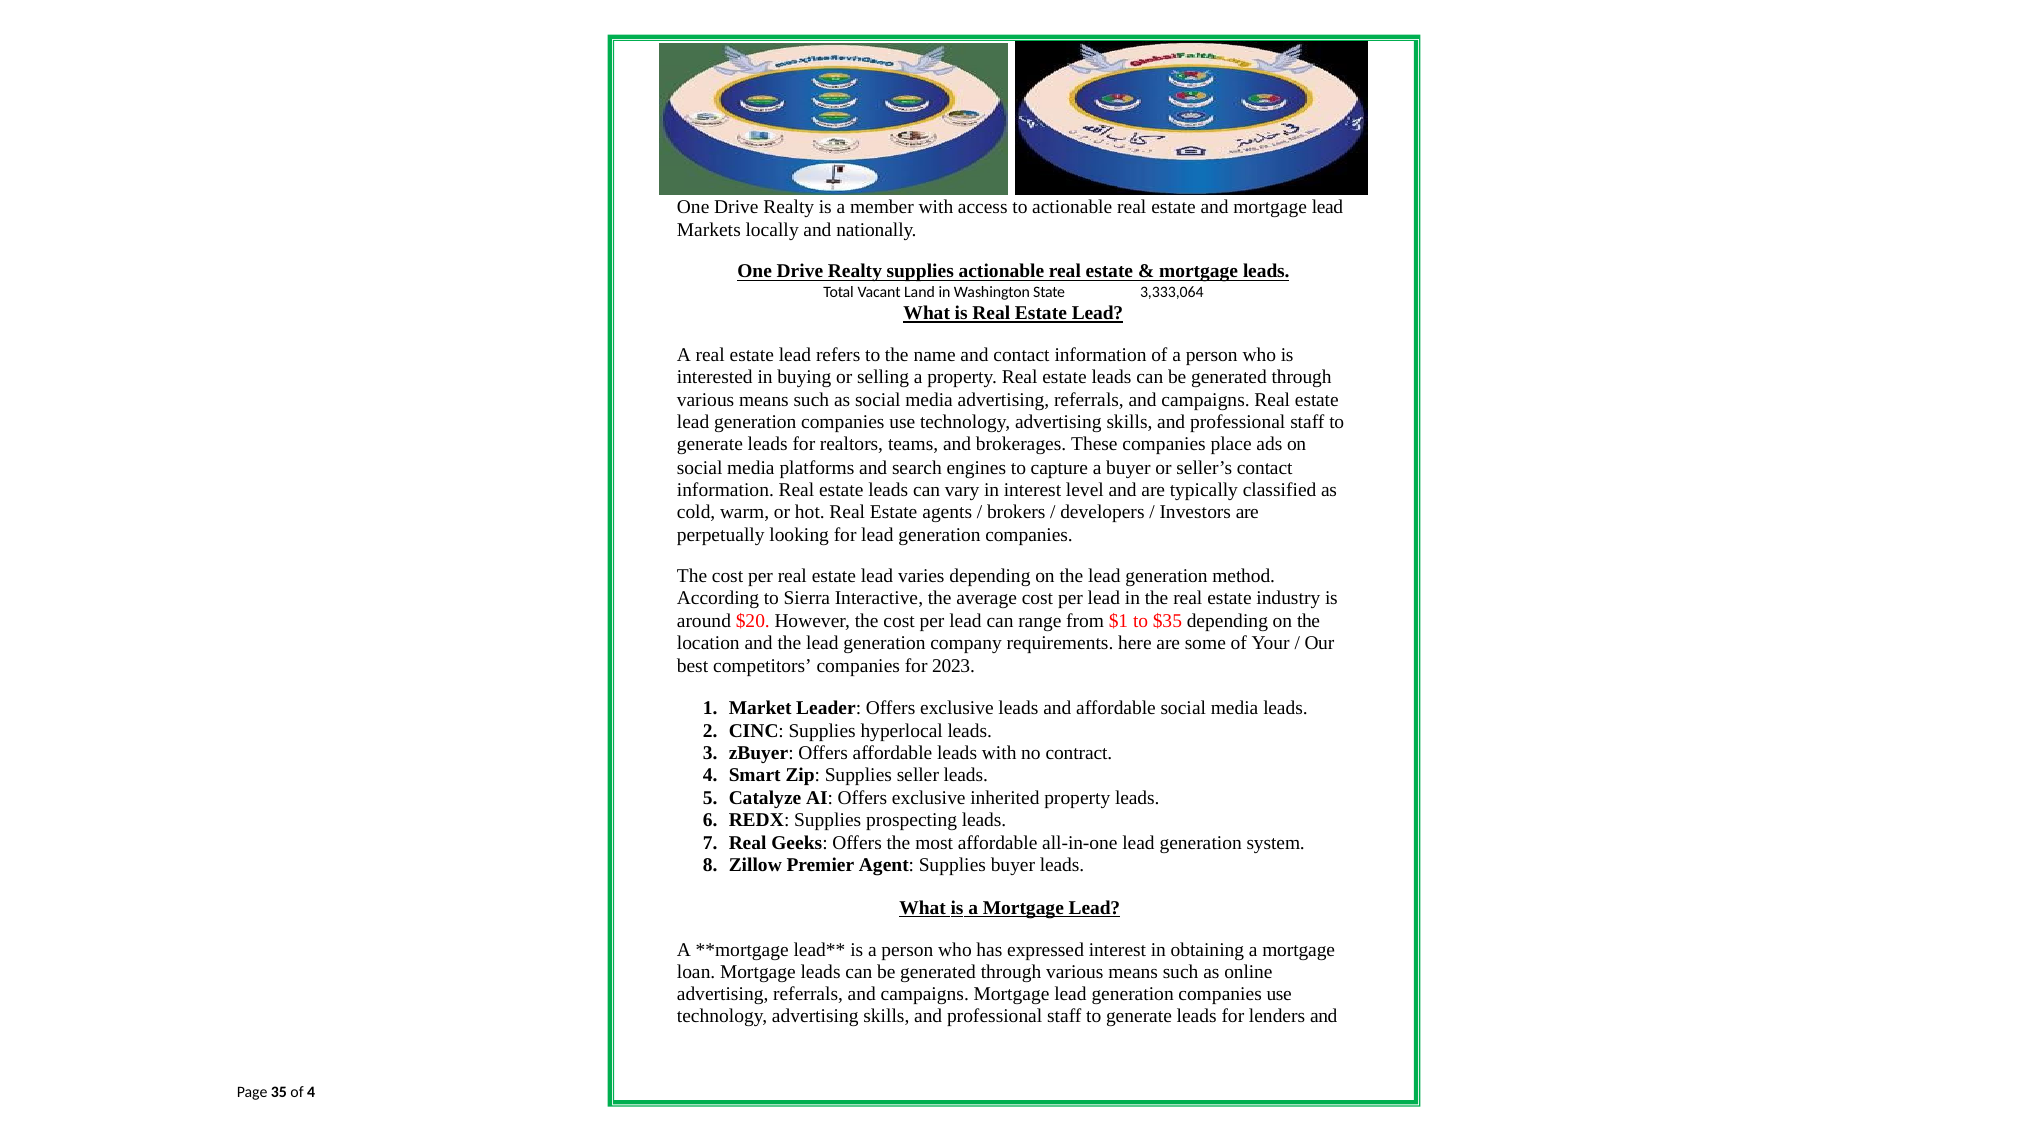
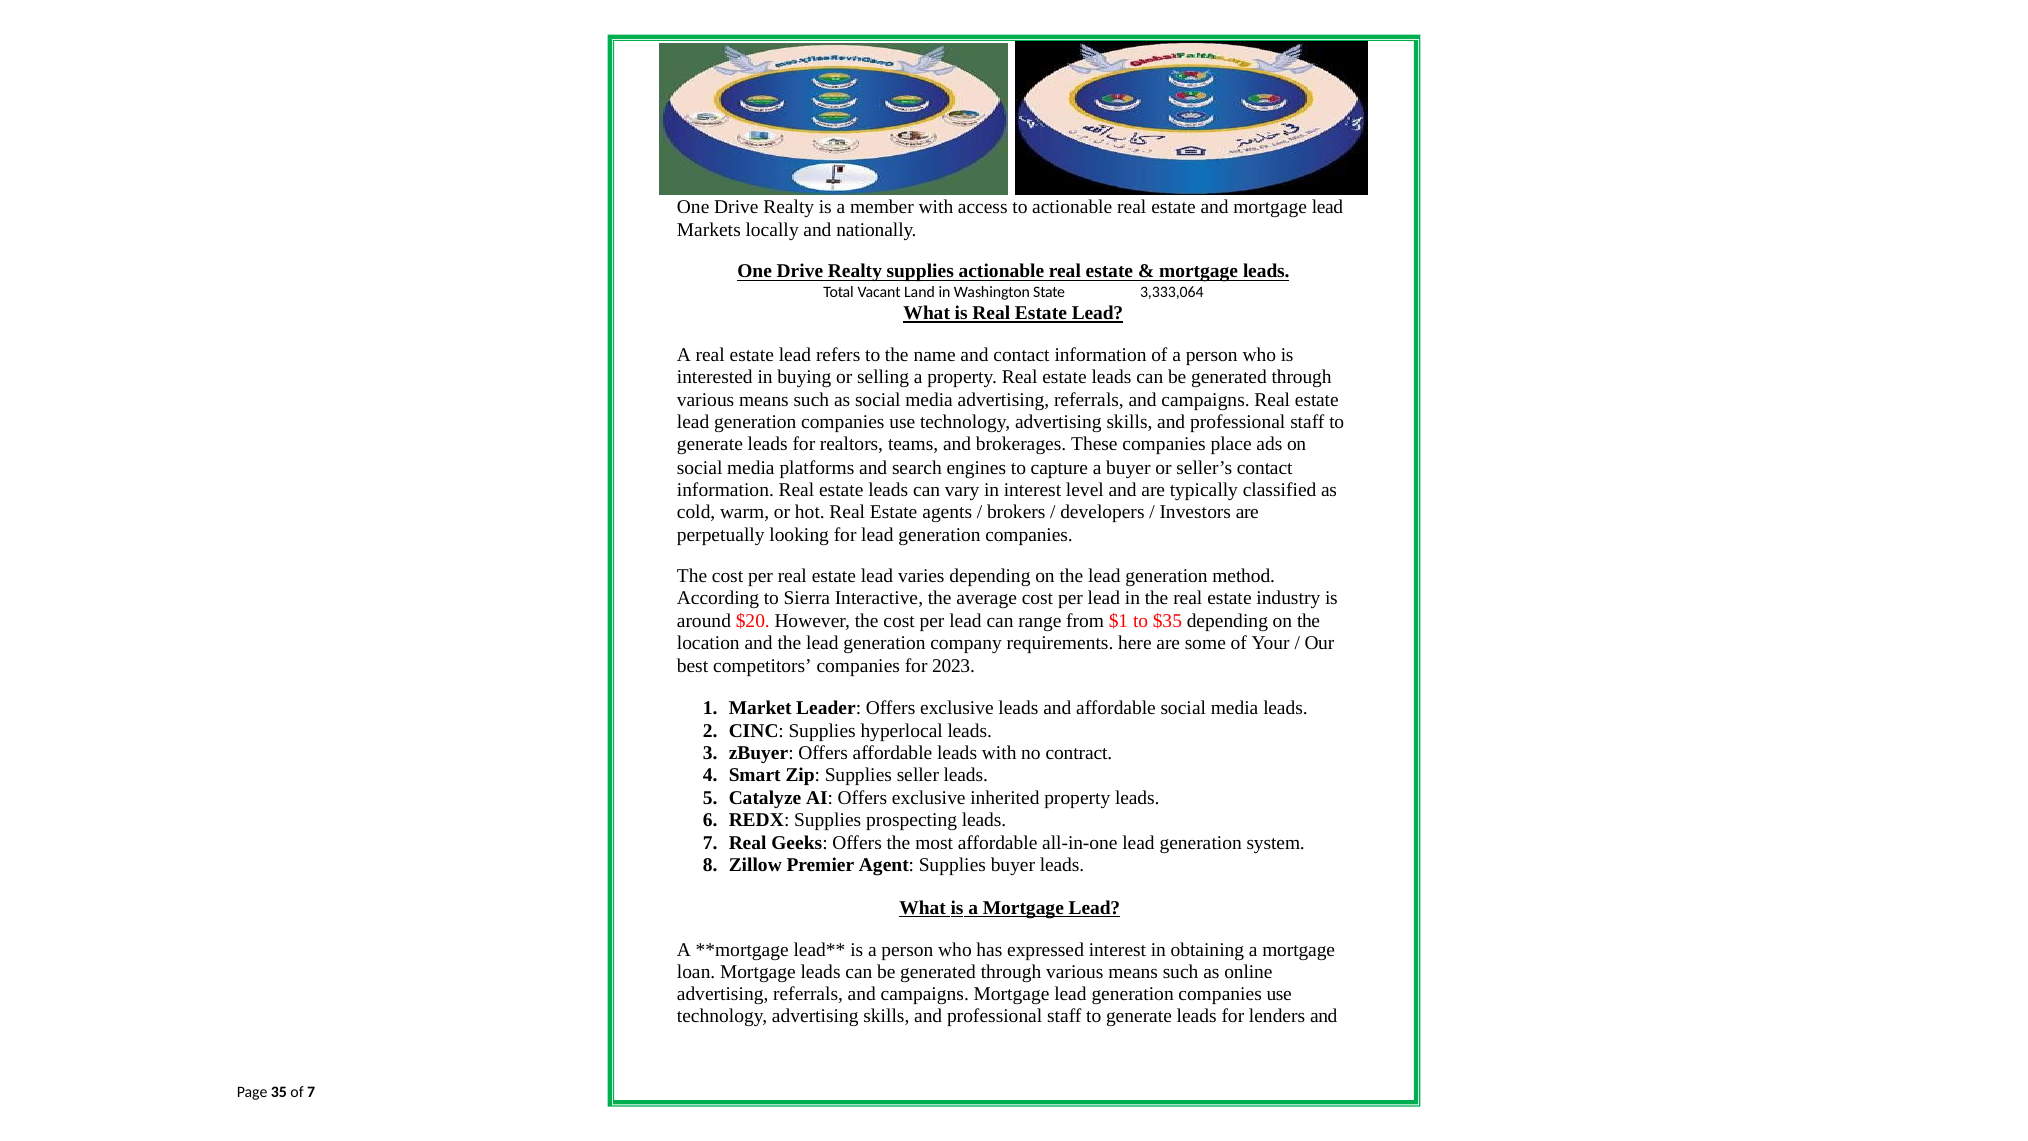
of 4: 4 -> 7 (311, 1092)
